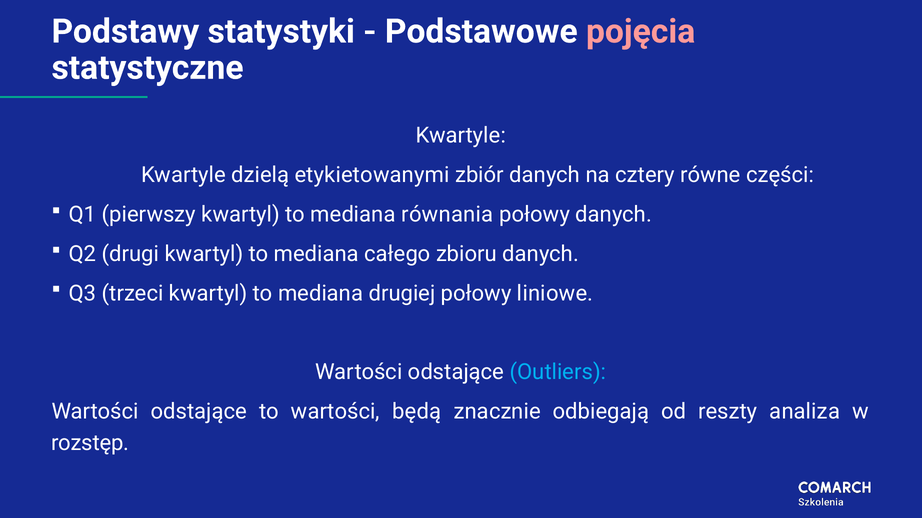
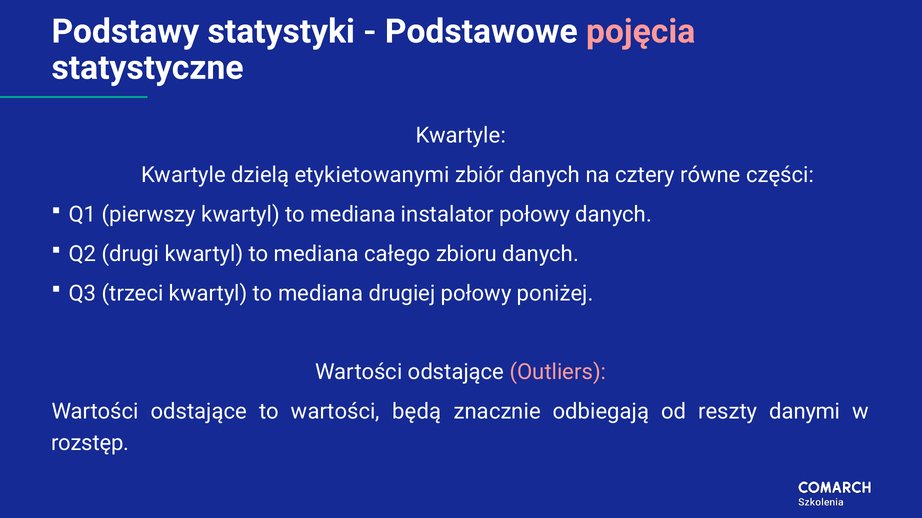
równania: równania -> instalator (447, 215)
liniowe: liniowe -> poniżej (555, 294)
Outliers colour: light blue -> pink (558, 372)
analiza: analiza -> danymi (805, 412)
